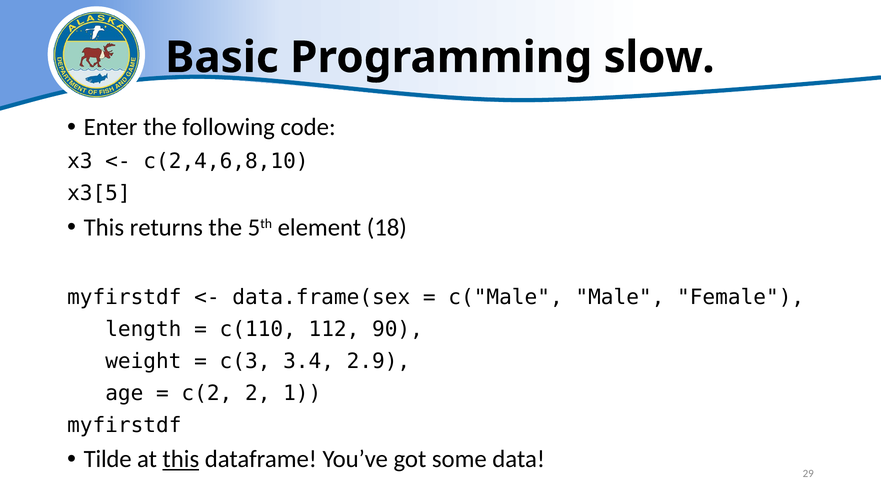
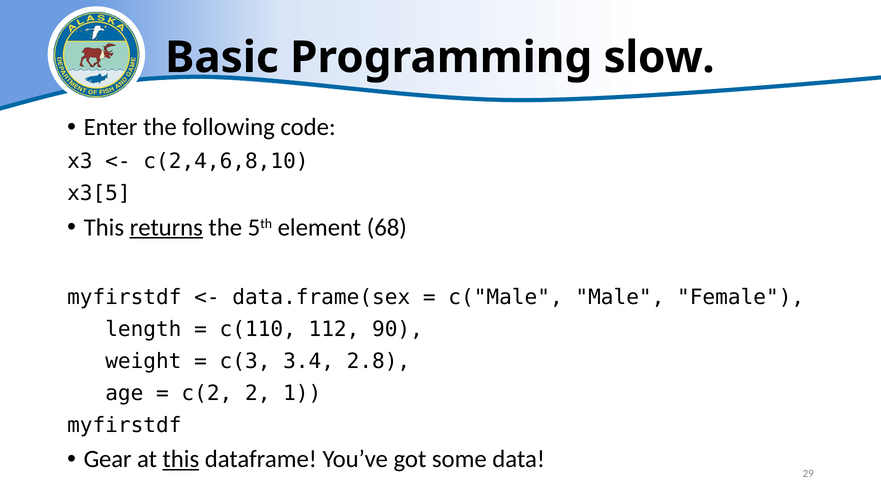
returns underline: none -> present (166, 227)
18: 18 -> 68 (387, 227)
2.9: 2.9 -> 2.8 (378, 361)
Tilde: Tilde -> Gear (108, 459)
